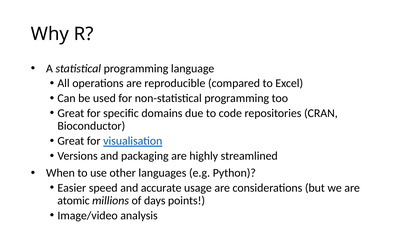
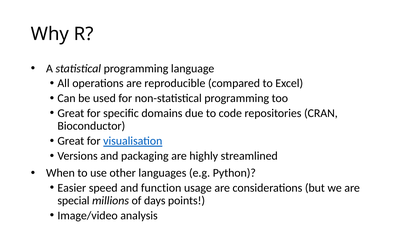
accurate: accurate -> function (161, 188)
atomic: atomic -> special (73, 200)
